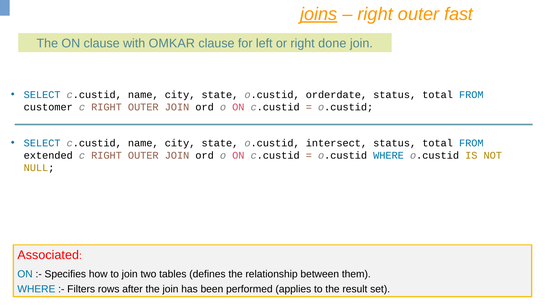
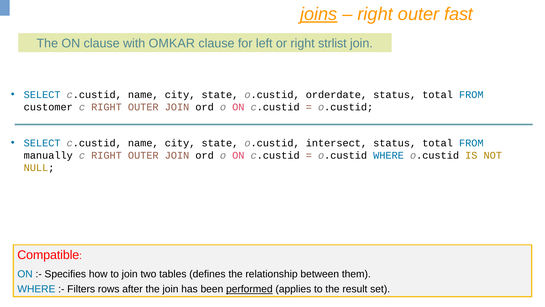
done: done -> strlist (332, 43)
extended: extended -> manually (48, 155)
Associated: Associated -> Compatible (48, 255)
performed underline: none -> present (249, 289)
